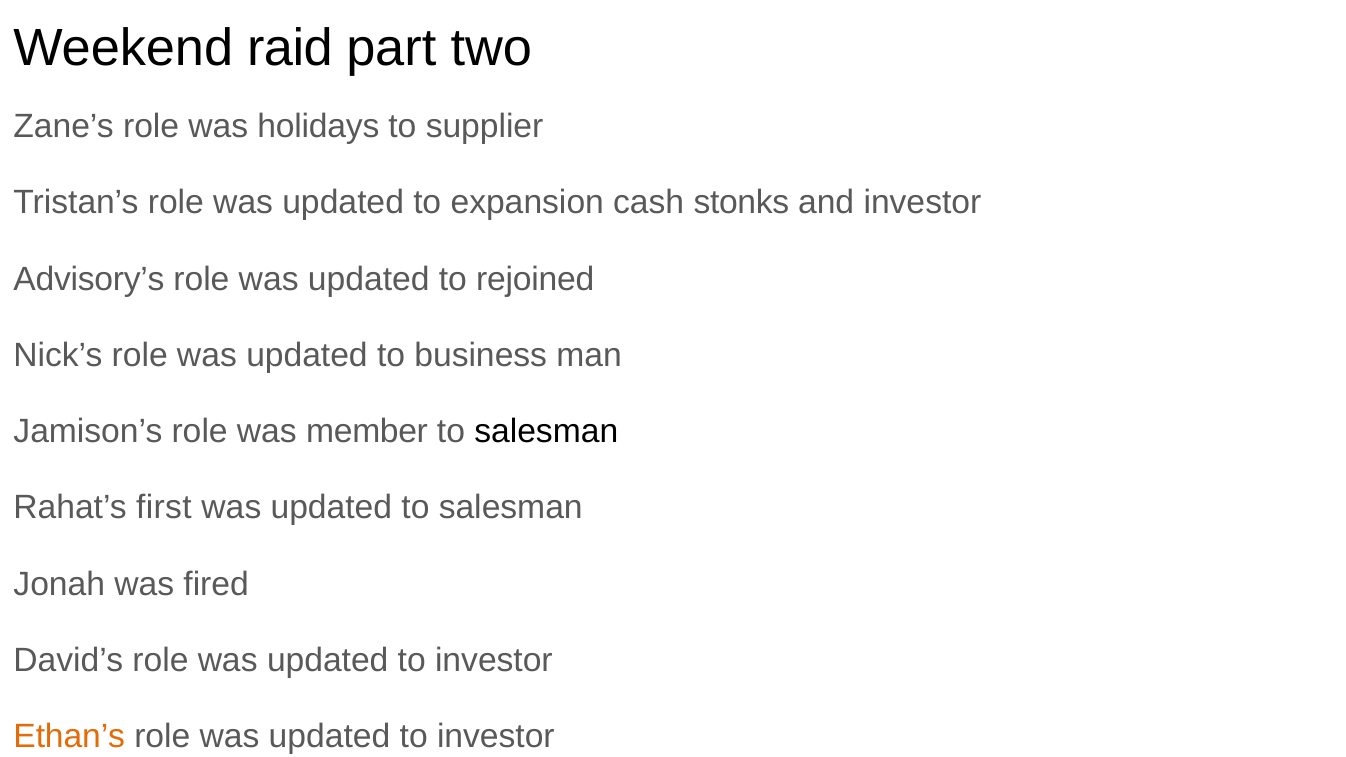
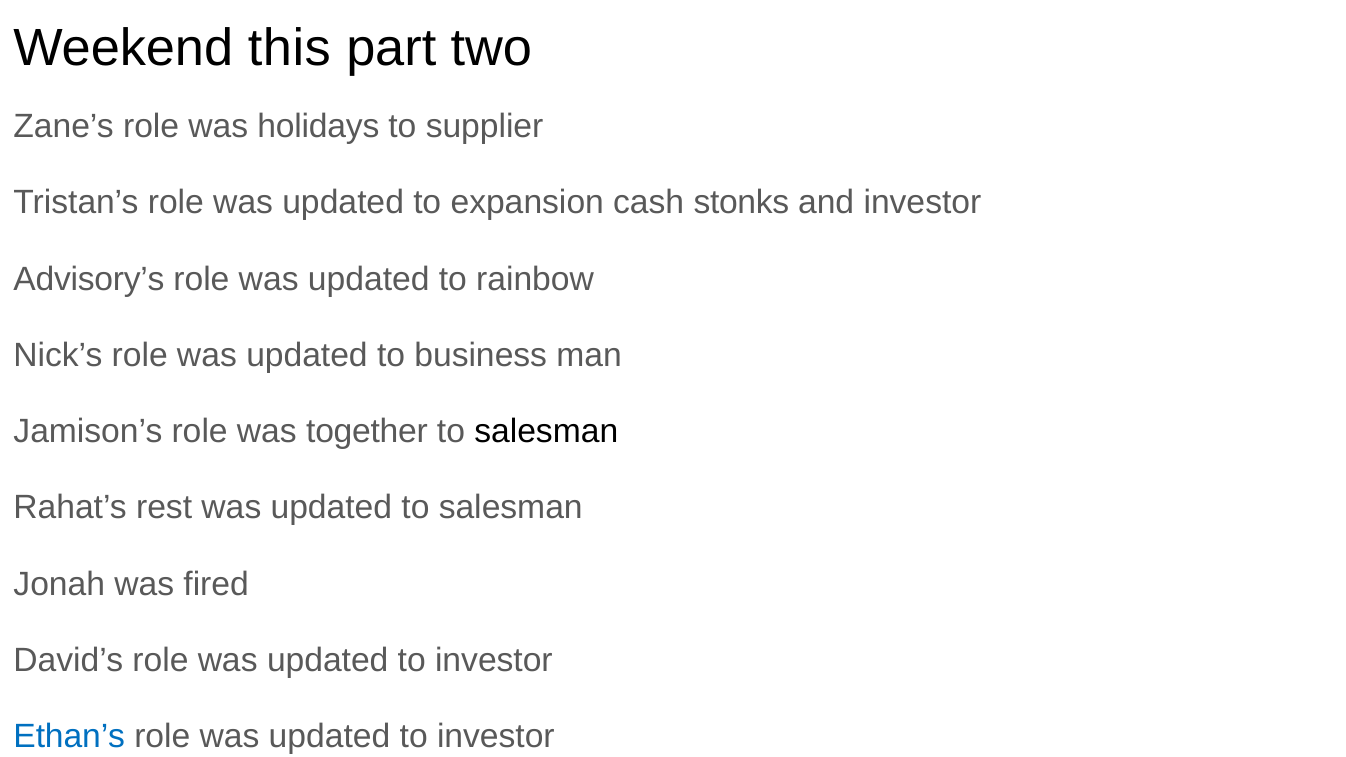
raid: raid -> this (289, 49)
rejoined: rejoined -> rainbow (535, 279)
member: member -> together (367, 432)
first: first -> rest (164, 508)
Ethan’s colour: orange -> blue (69, 737)
